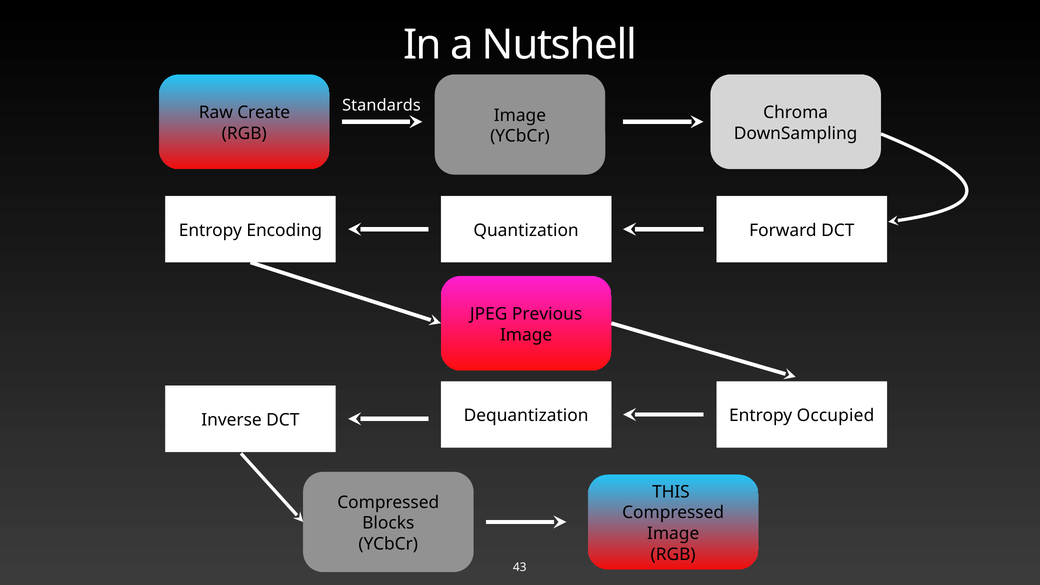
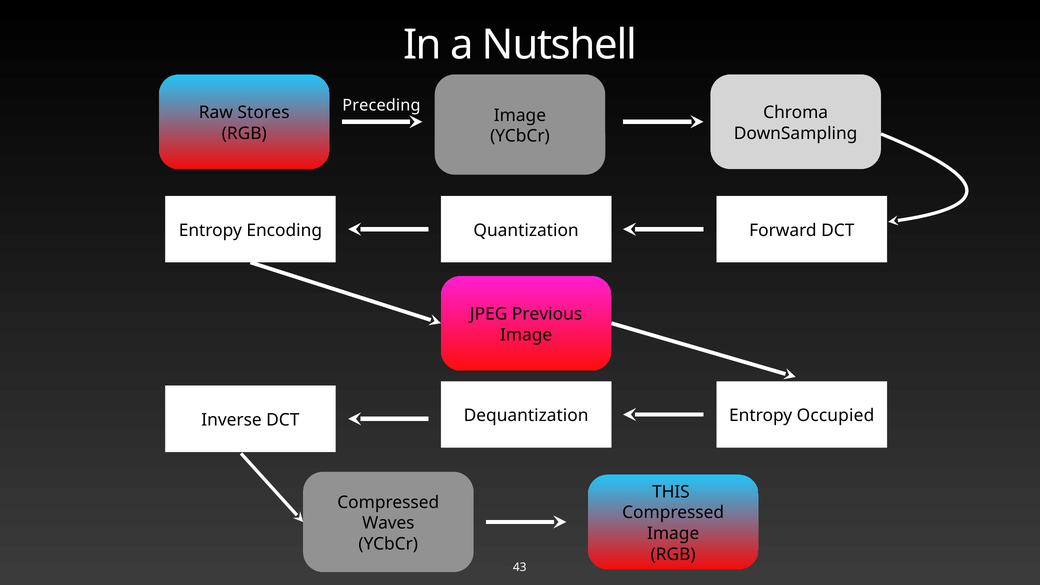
Standards: Standards -> Preceding (381, 106)
Create: Create -> Stores (263, 113)
Blocks: Blocks -> Waves (388, 523)
